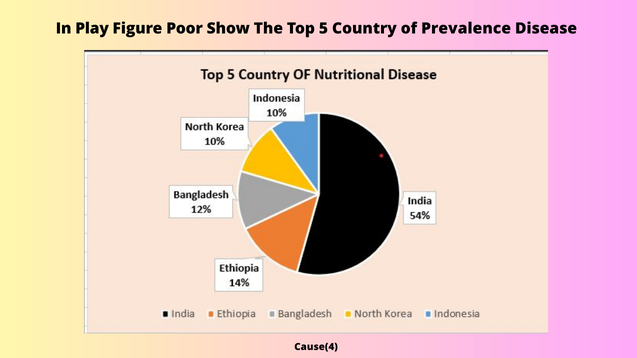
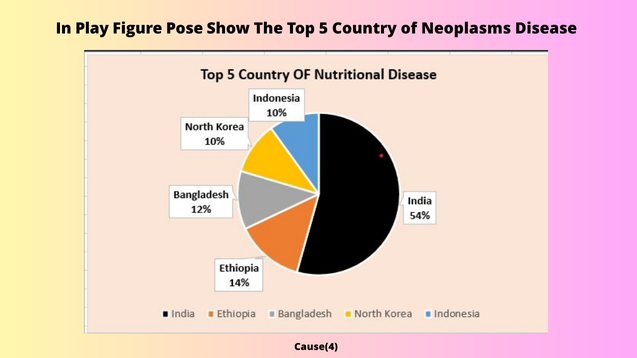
Poor: Poor -> Pose (185, 29)
Prevalence: Prevalence -> Neoplasms (466, 29)
